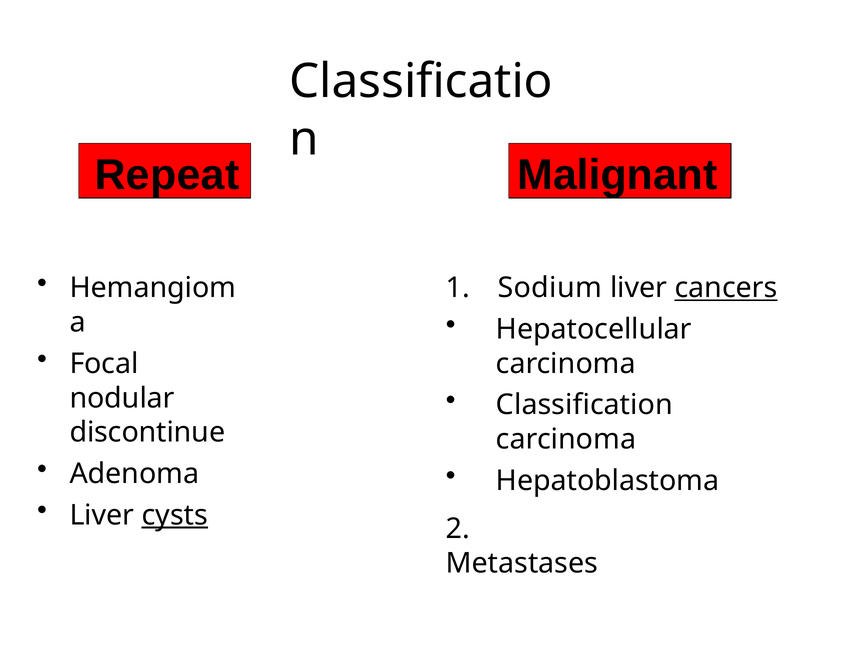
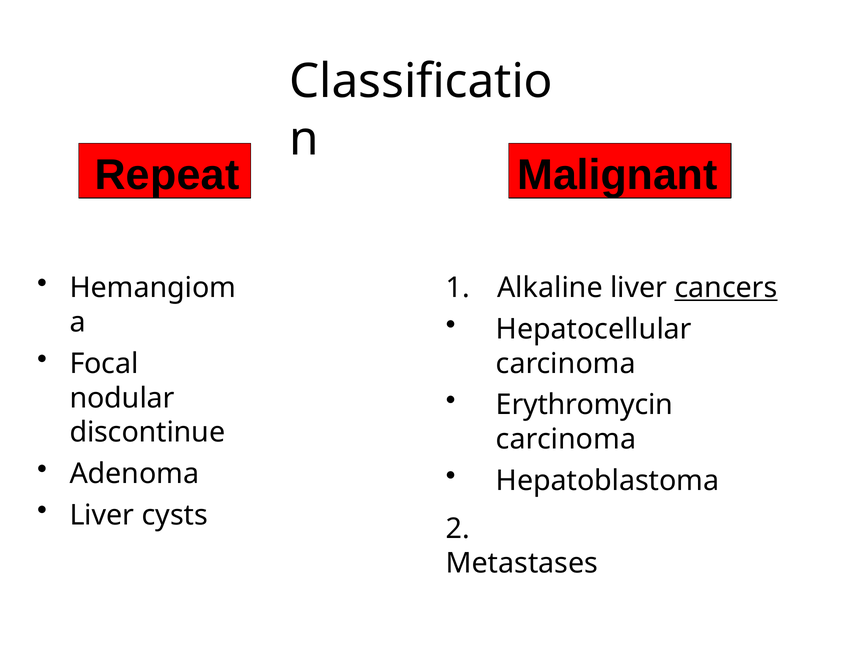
Sodium: Sodium -> Alkaline (550, 288)
Classification: Classification -> Erythromycin (585, 405)
cysts underline: present -> none (175, 515)
